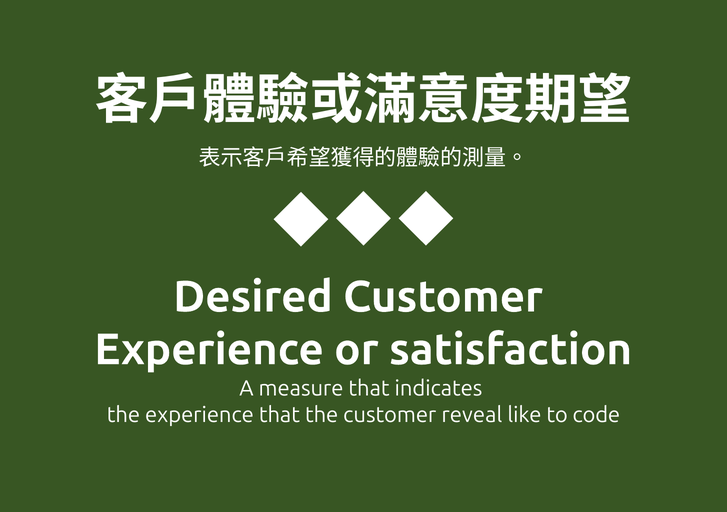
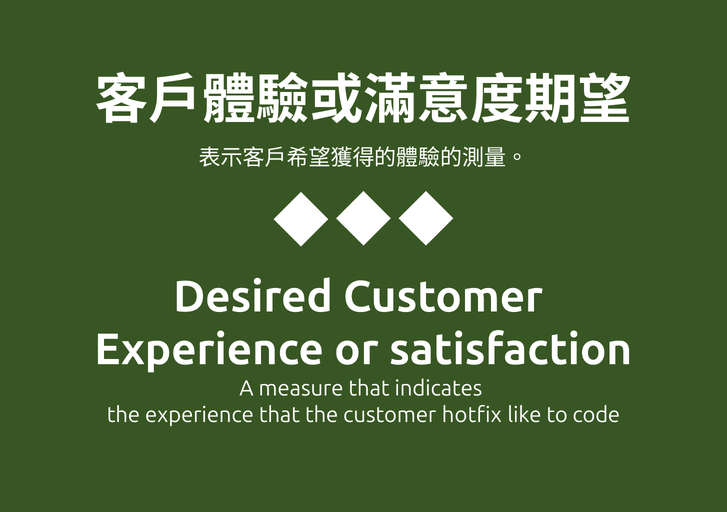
reveal: reveal -> hotfix (472, 415)
